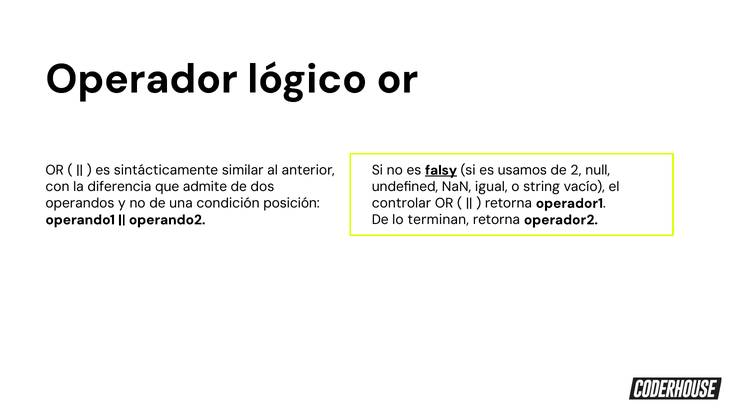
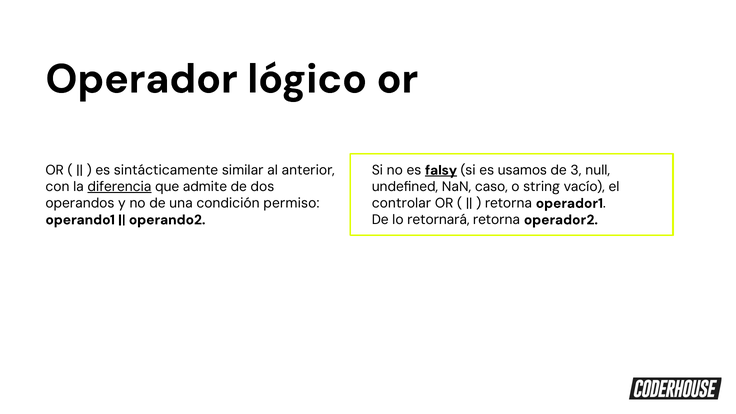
2: 2 -> 3 (576, 170)
diferencia underline: none -> present (119, 187)
igual: igual -> caso (491, 187)
posición: posición -> permiso (291, 203)
terminan: terminan -> retornará (438, 220)
